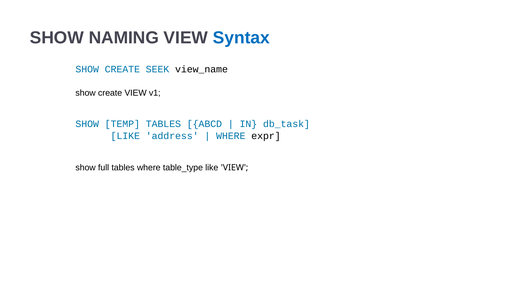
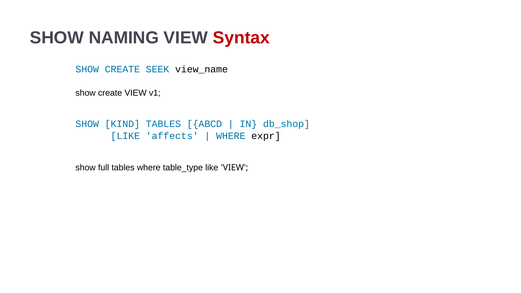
Syntax colour: blue -> red (241, 38)
TEMP: TEMP -> KIND (122, 124)
db_task: db_task -> db_shop (286, 124)
address: address -> affects (172, 136)
